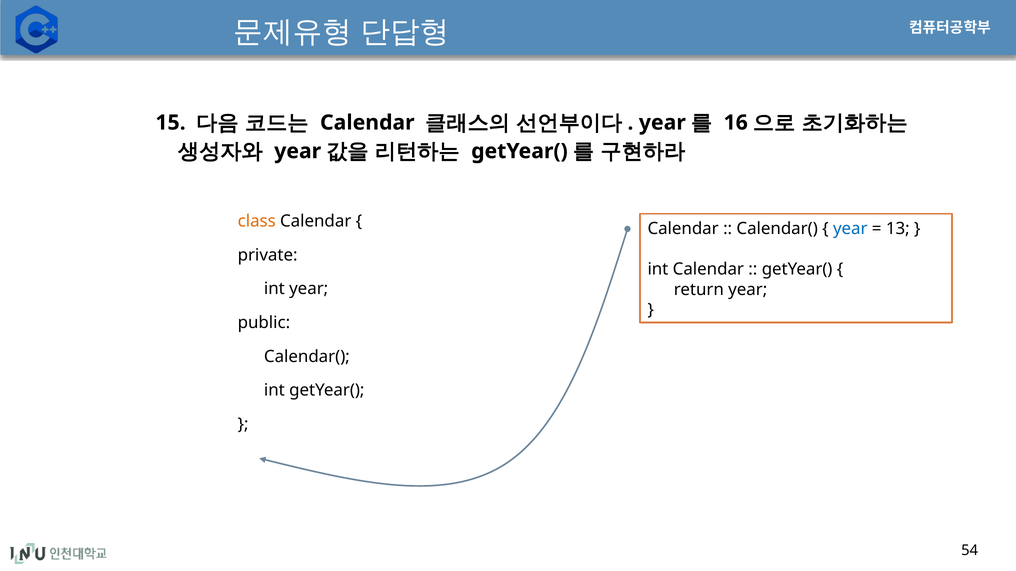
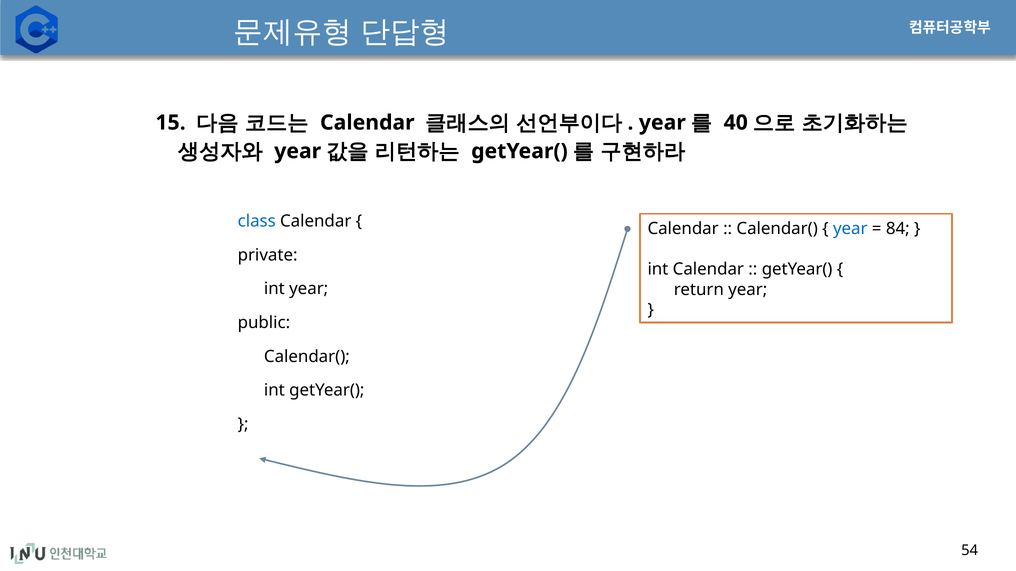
16: 16 -> 40 (736, 123)
class colour: orange -> blue (257, 221)
13: 13 -> 84 (898, 229)
